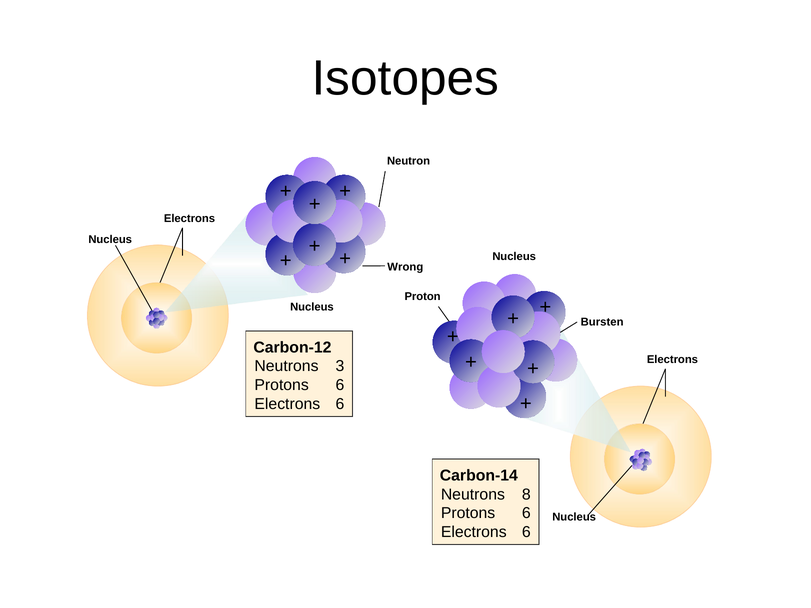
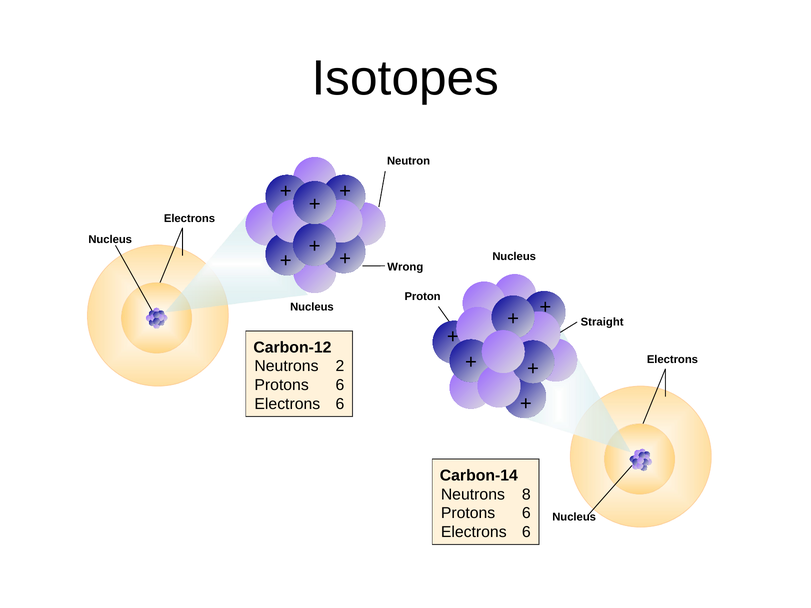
Bursten: Bursten -> Straight (602, 322)
3: 3 -> 2 (340, 366)
